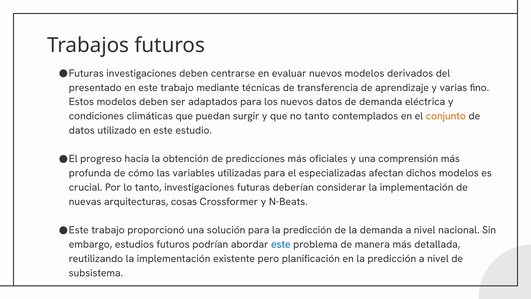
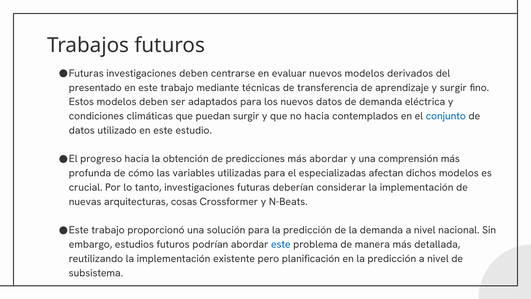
y varias: varias -> surgir (453, 88)
no tanto: tanto -> hacia (317, 116)
conjunto colour: orange -> blue (446, 116)
más oficiales: oficiales -> abordar (328, 159)
